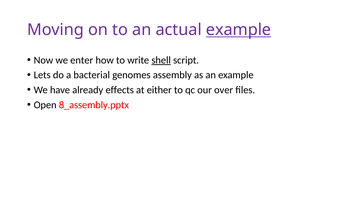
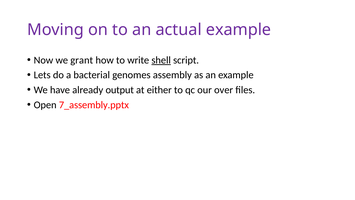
example underline: present -> none (239, 30)
enter: enter -> grant (82, 60)
effects: effects -> output (120, 90)
8_assembly.pptx: 8_assembly.pptx -> 7_assembly.pptx (94, 105)
